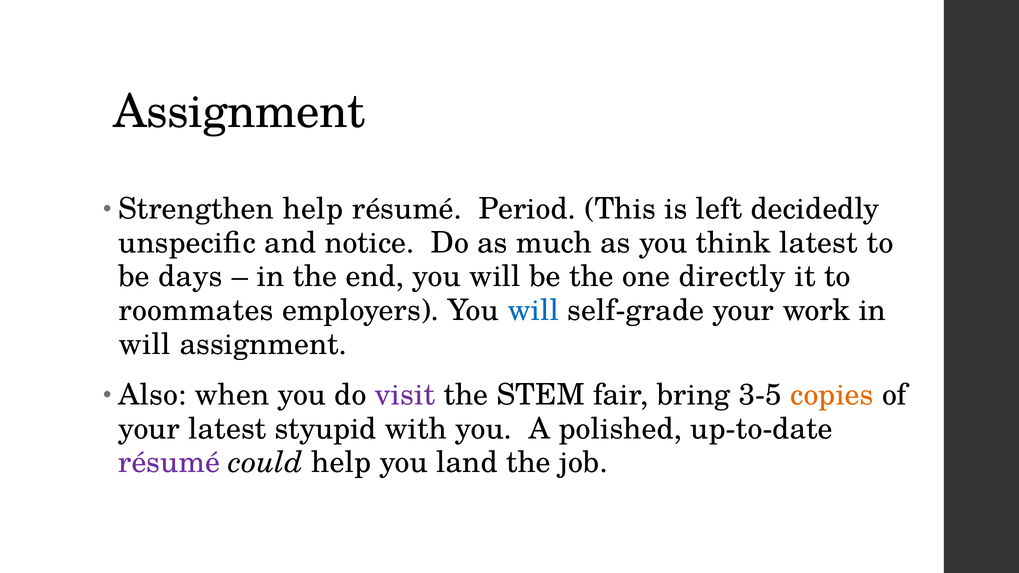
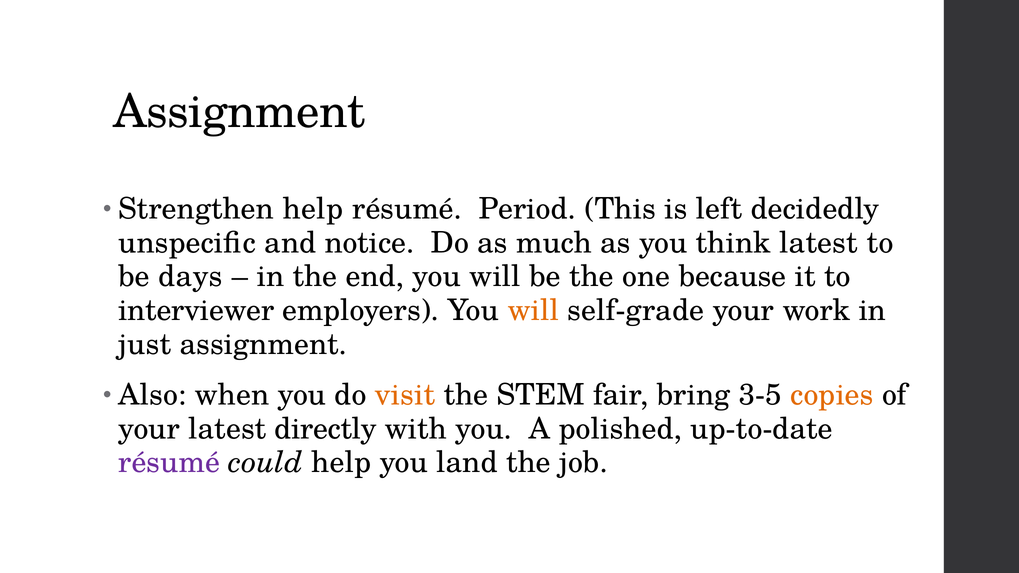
directly: directly -> because (732, 277)
roommates: roommates -> interviewer (196, 311)
will colour: blue -> orange (533, 311)
will: will -> just (145, 344)
visit colour: purple -> orange (405, 395)
styupid: styupid -> directly (326, 429)
